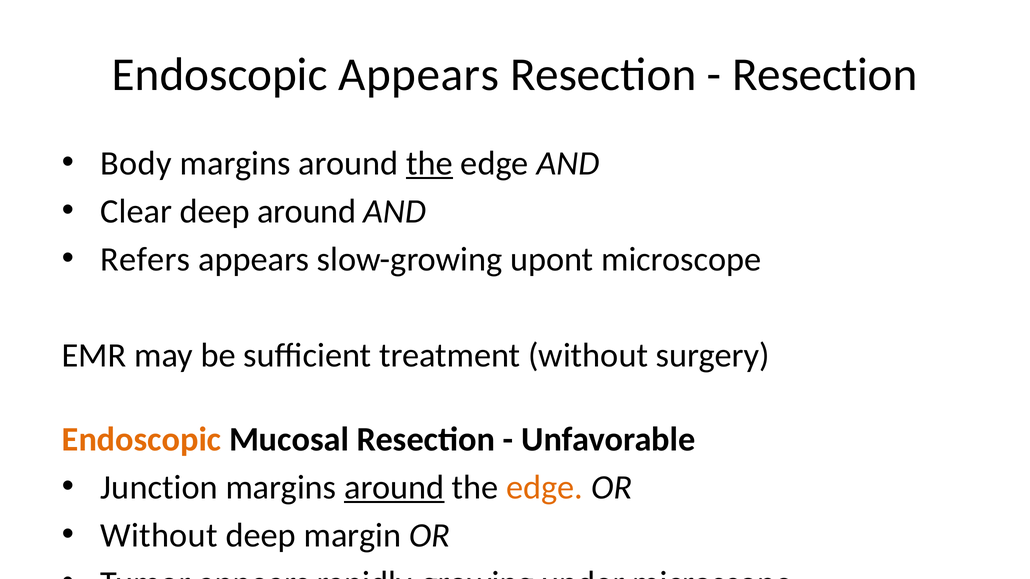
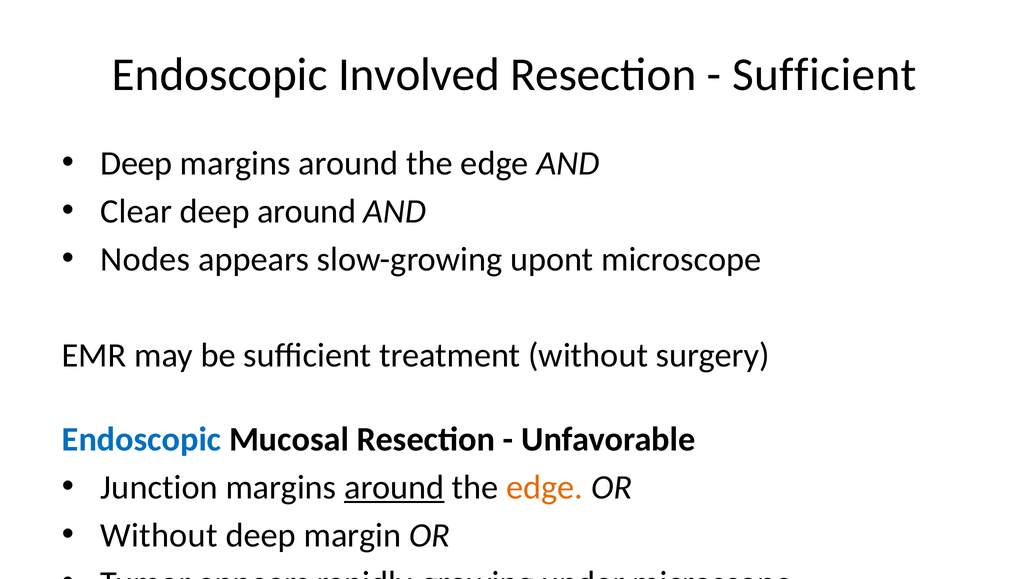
Endoscopic Appears: Appears -> Involved (419, 75)
Resection: Resection -> Sufficient (824, 75)
Body: Body -> Deep (136, 163)
the underline: present -> none (429, 163)
Refers: Refers -> Nodes (145, 259)
Endoscopic colour: orange -> blue (142, 440)
